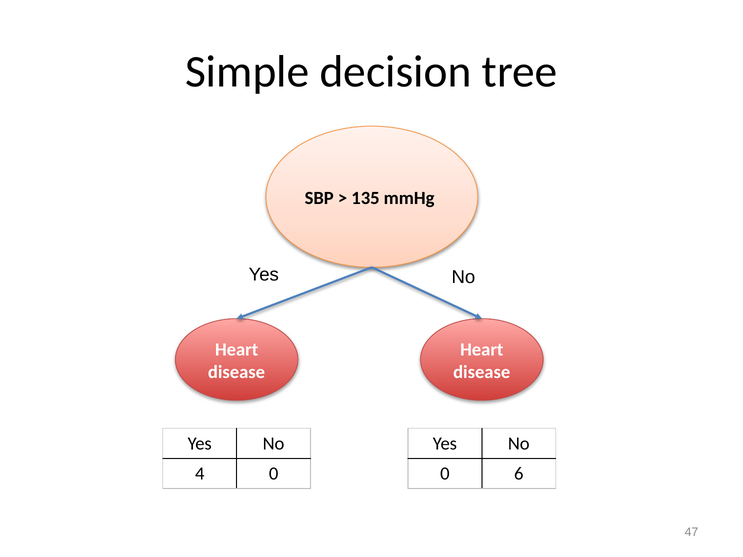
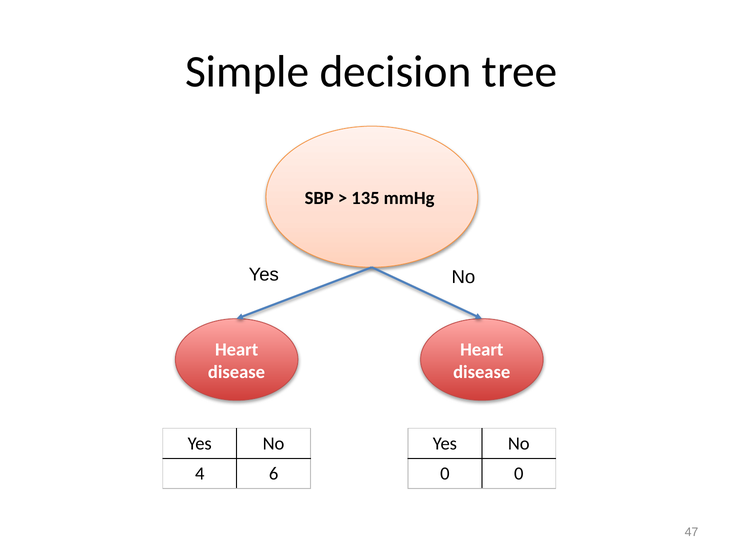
4 0: 0 -> 6 (274, 474)
0 6: 6 -> 0 (519, 474)
